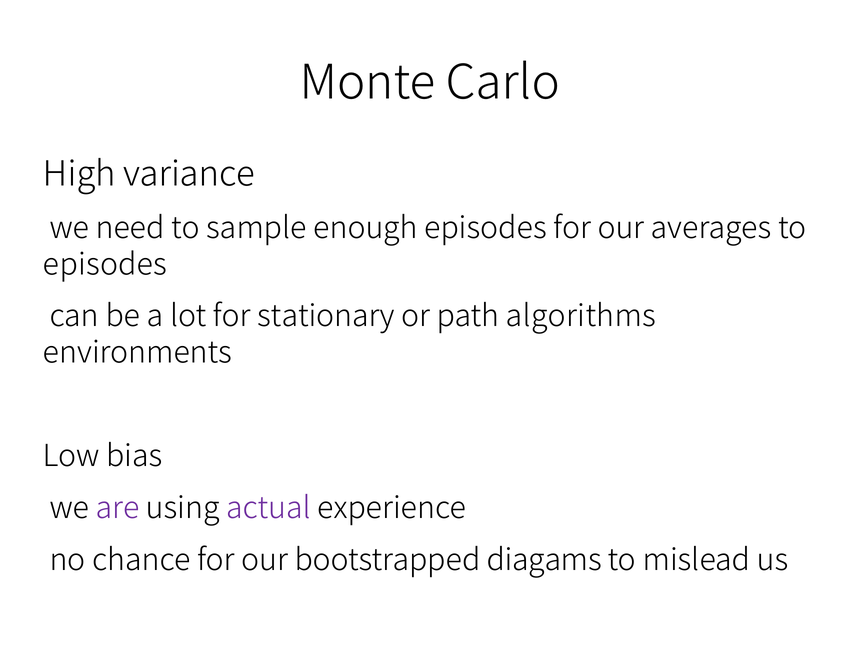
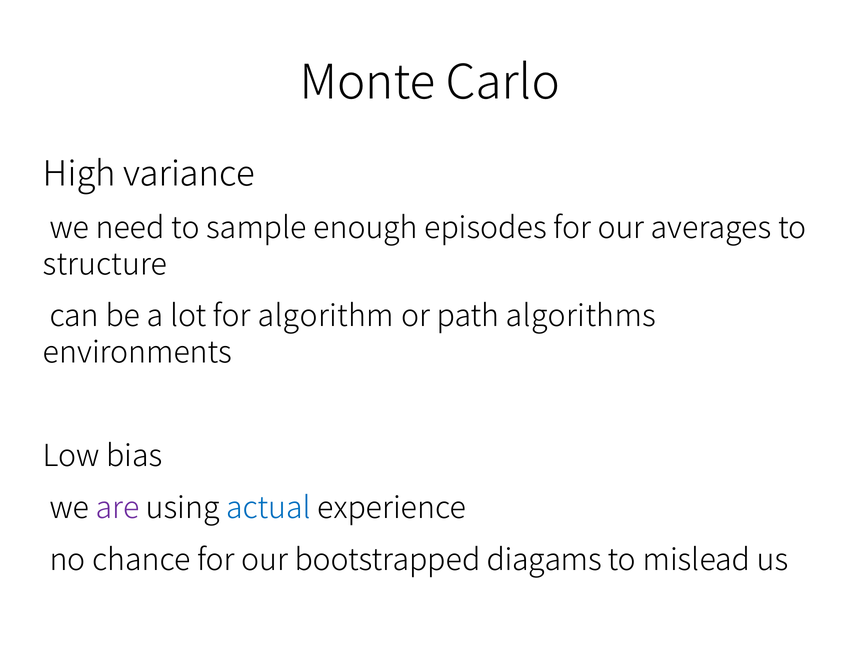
episodes: episodes -> structure (105, 265)
stationary: stationary -> algorithm (326, 316)
actual colour: purple -> blue (269, 508)
